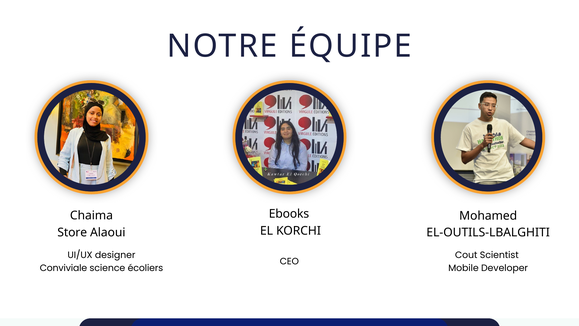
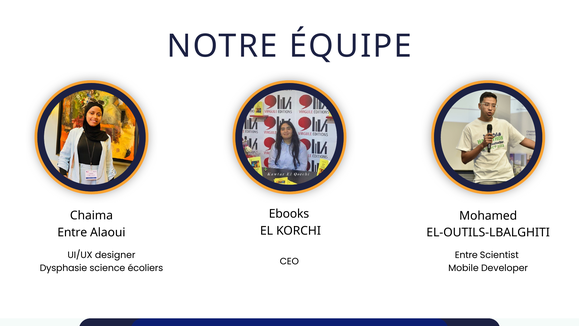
Store: Store -> Entre (72, 232)
Cout: Cout -> Entre (466, 255)
Conviviale: Conviviale -> Dysphasie (63, 268)
